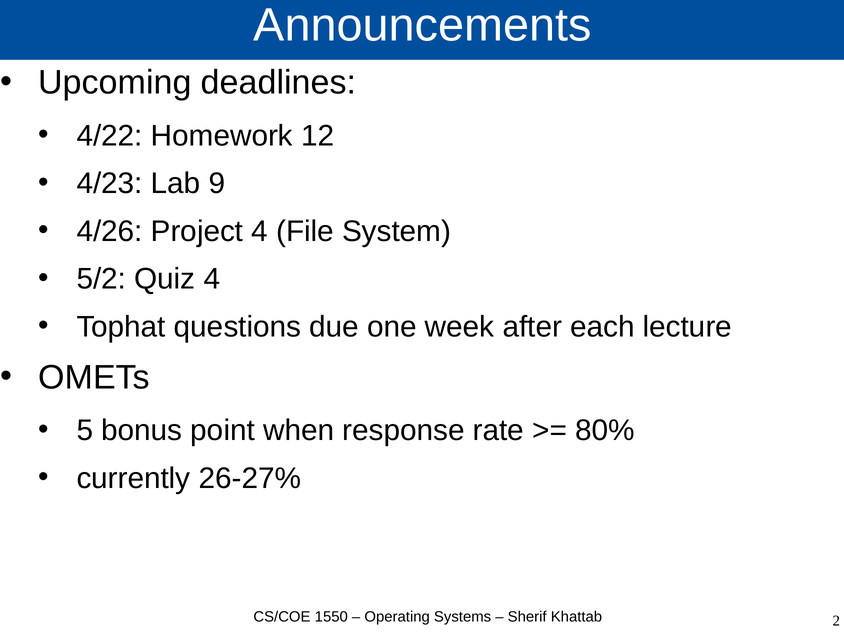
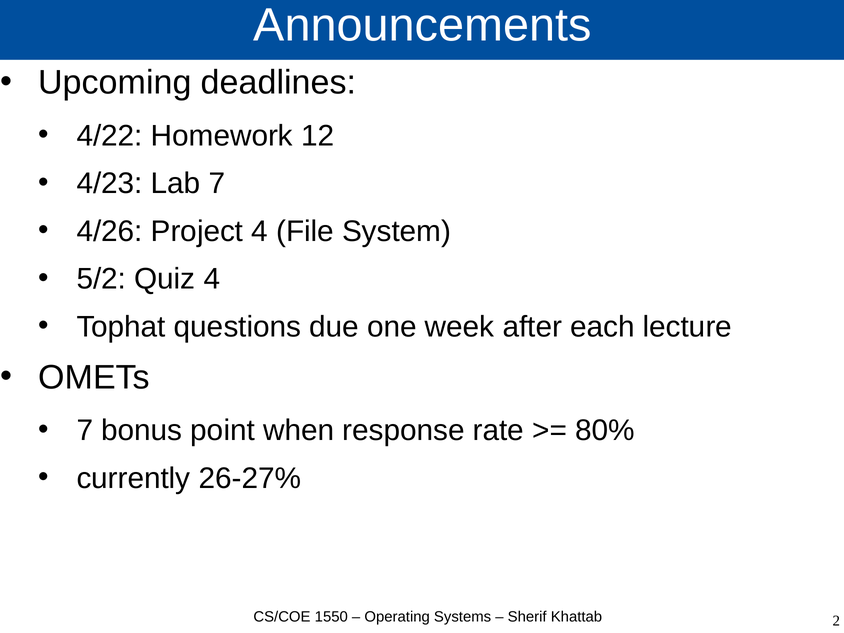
Lab 9: 9 -> 7 (217, 183)
5: 5 -> 7 (85, 430)
